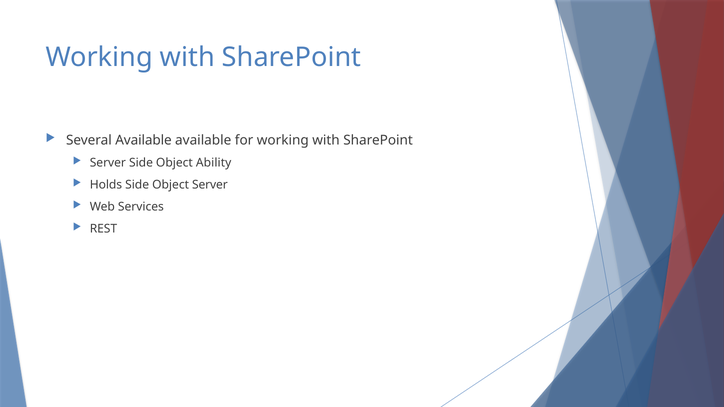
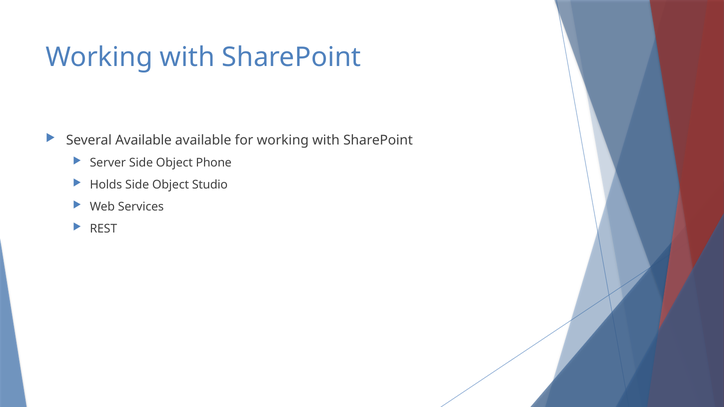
Ability: Ability -> Phone (214, 163)
Object Server: Server -> Studio (210, 185)
